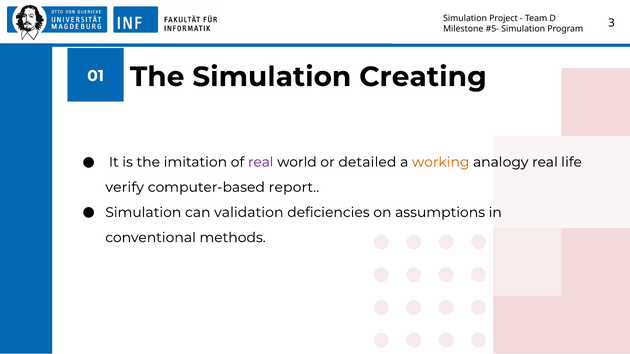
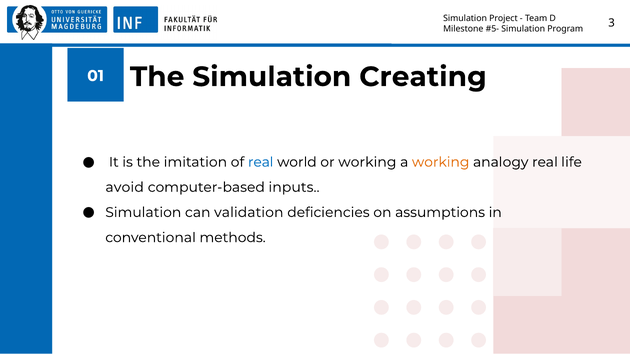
real colour: purple -> blue (261, 162)
or detailed: detailed -> working (367, 162)
verify: verify -> avoid (125, 187)
report: report -> inputs (294, 187)
